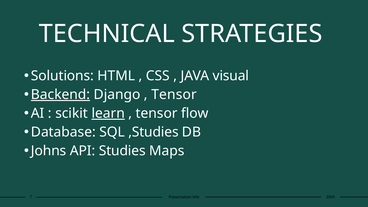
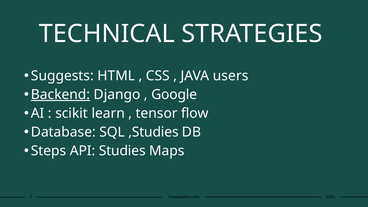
Solutions: Solutions -> Suggests (62, 76)
visual: visual -> users (231, 76)
Tensor: Tensor -> Google (174, 95)
learn underline: present -> none (108, 113)
Johns: Johns -> Steps (49, 151)
